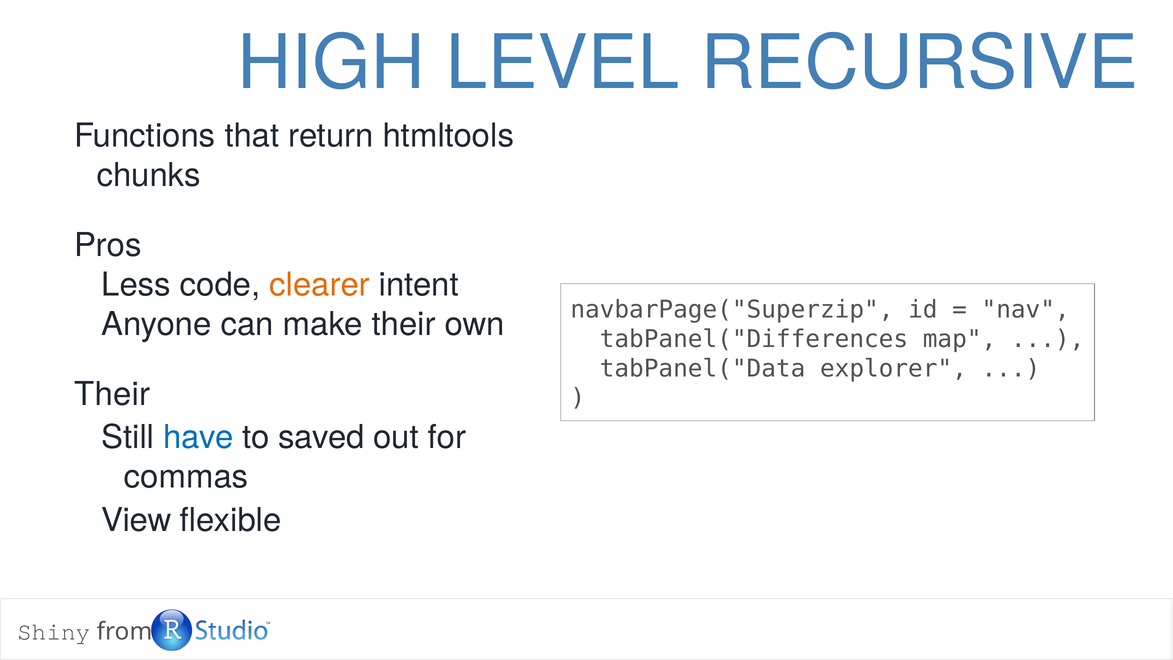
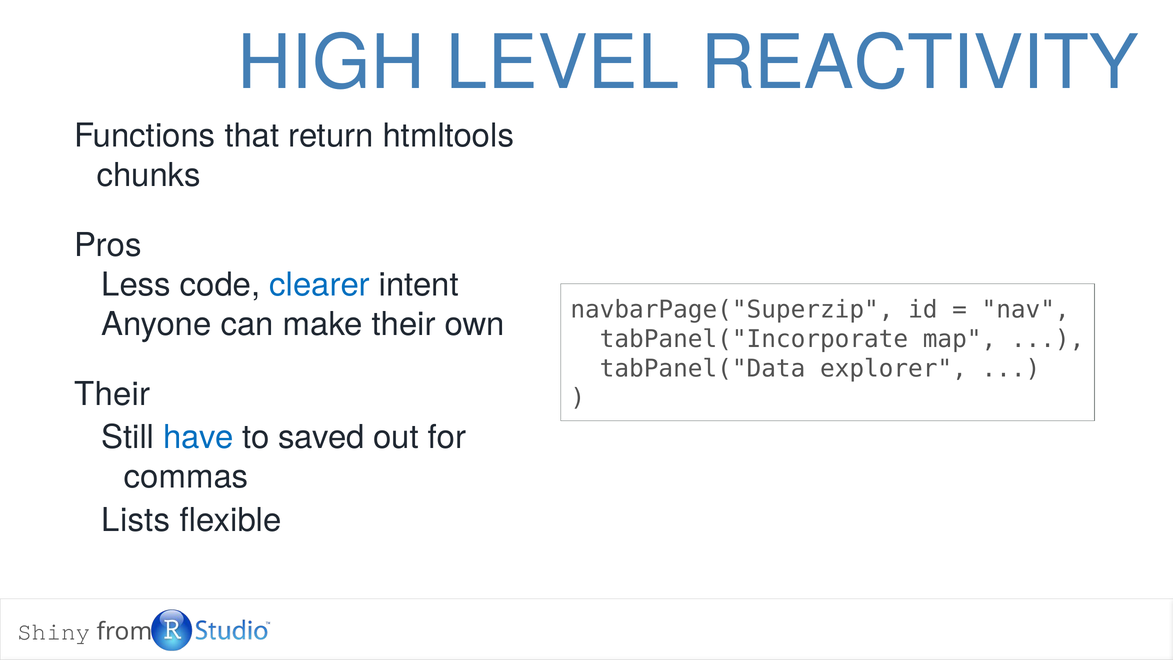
RECURSIVE: RECURSIVE -> REACTIVITY (920, 63)
clearer colour: orange -> blue (320, 285)
tabPanel("Differences: tabPanel("Differences -> tabPanel("Incorporate (754, 339)
View: View -> Lists (136, 520)
